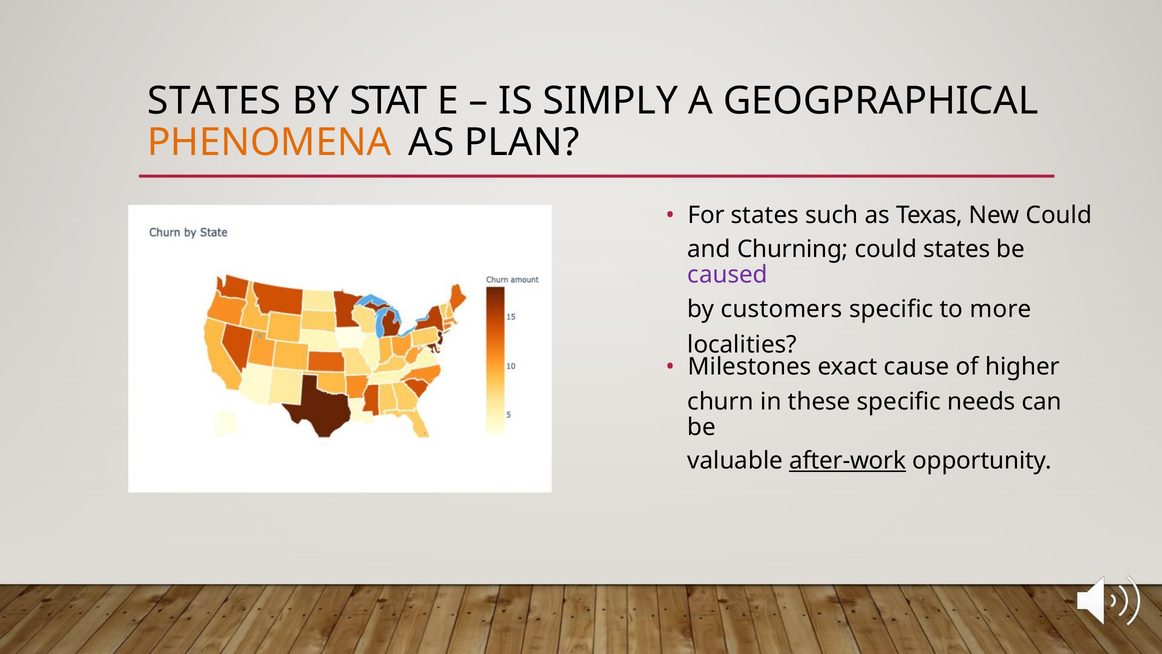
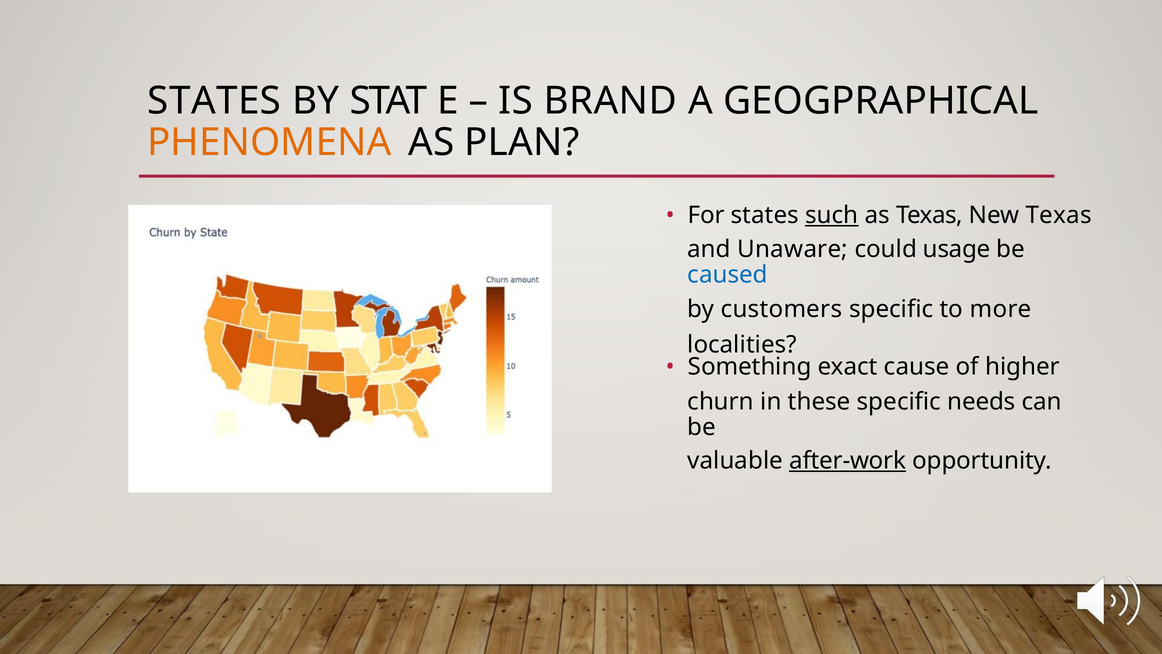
SIMPLY: SIMPLY -> BRAND (610, 101)
such underline: none -> present (832, 215)
New Could: Could -> Texas (1059, 215)
Churning: Churning -> Unaware (793, 249)
could states: states -> usage (957, 249)
caused colour: purple -> blue (728, 274)
Milestones: Milestones -> Something (750, 367)
